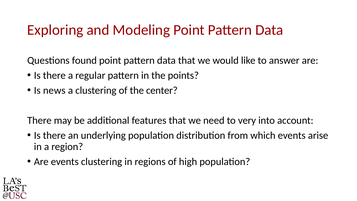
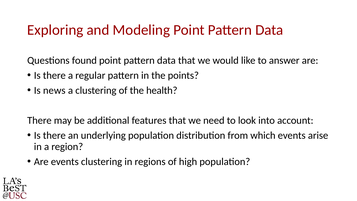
center: center -> health (162, 90)
very: very -> look (247, 120)
